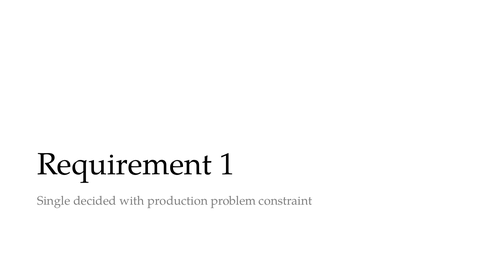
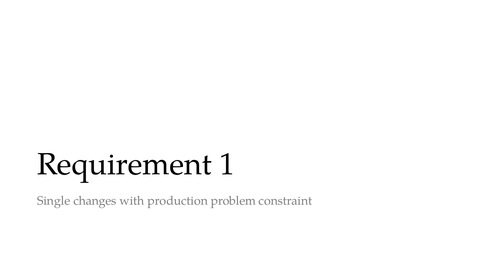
decided: decided -> changes (95, 201)
